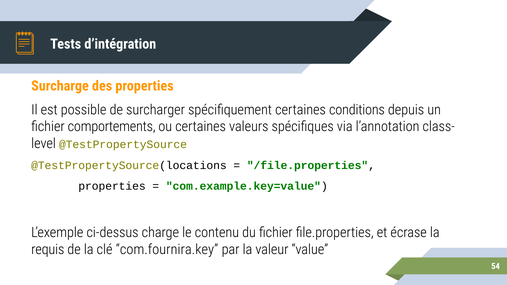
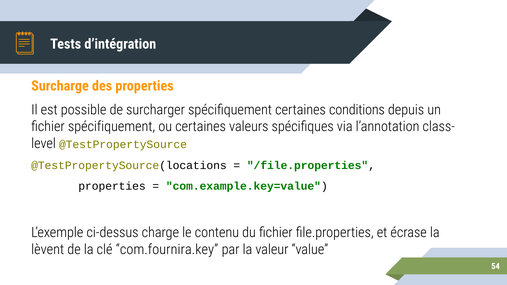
fichier comportements: comportements -> spécifiquement (112, 127)
requis: requis -> lèvent (48, 250)
